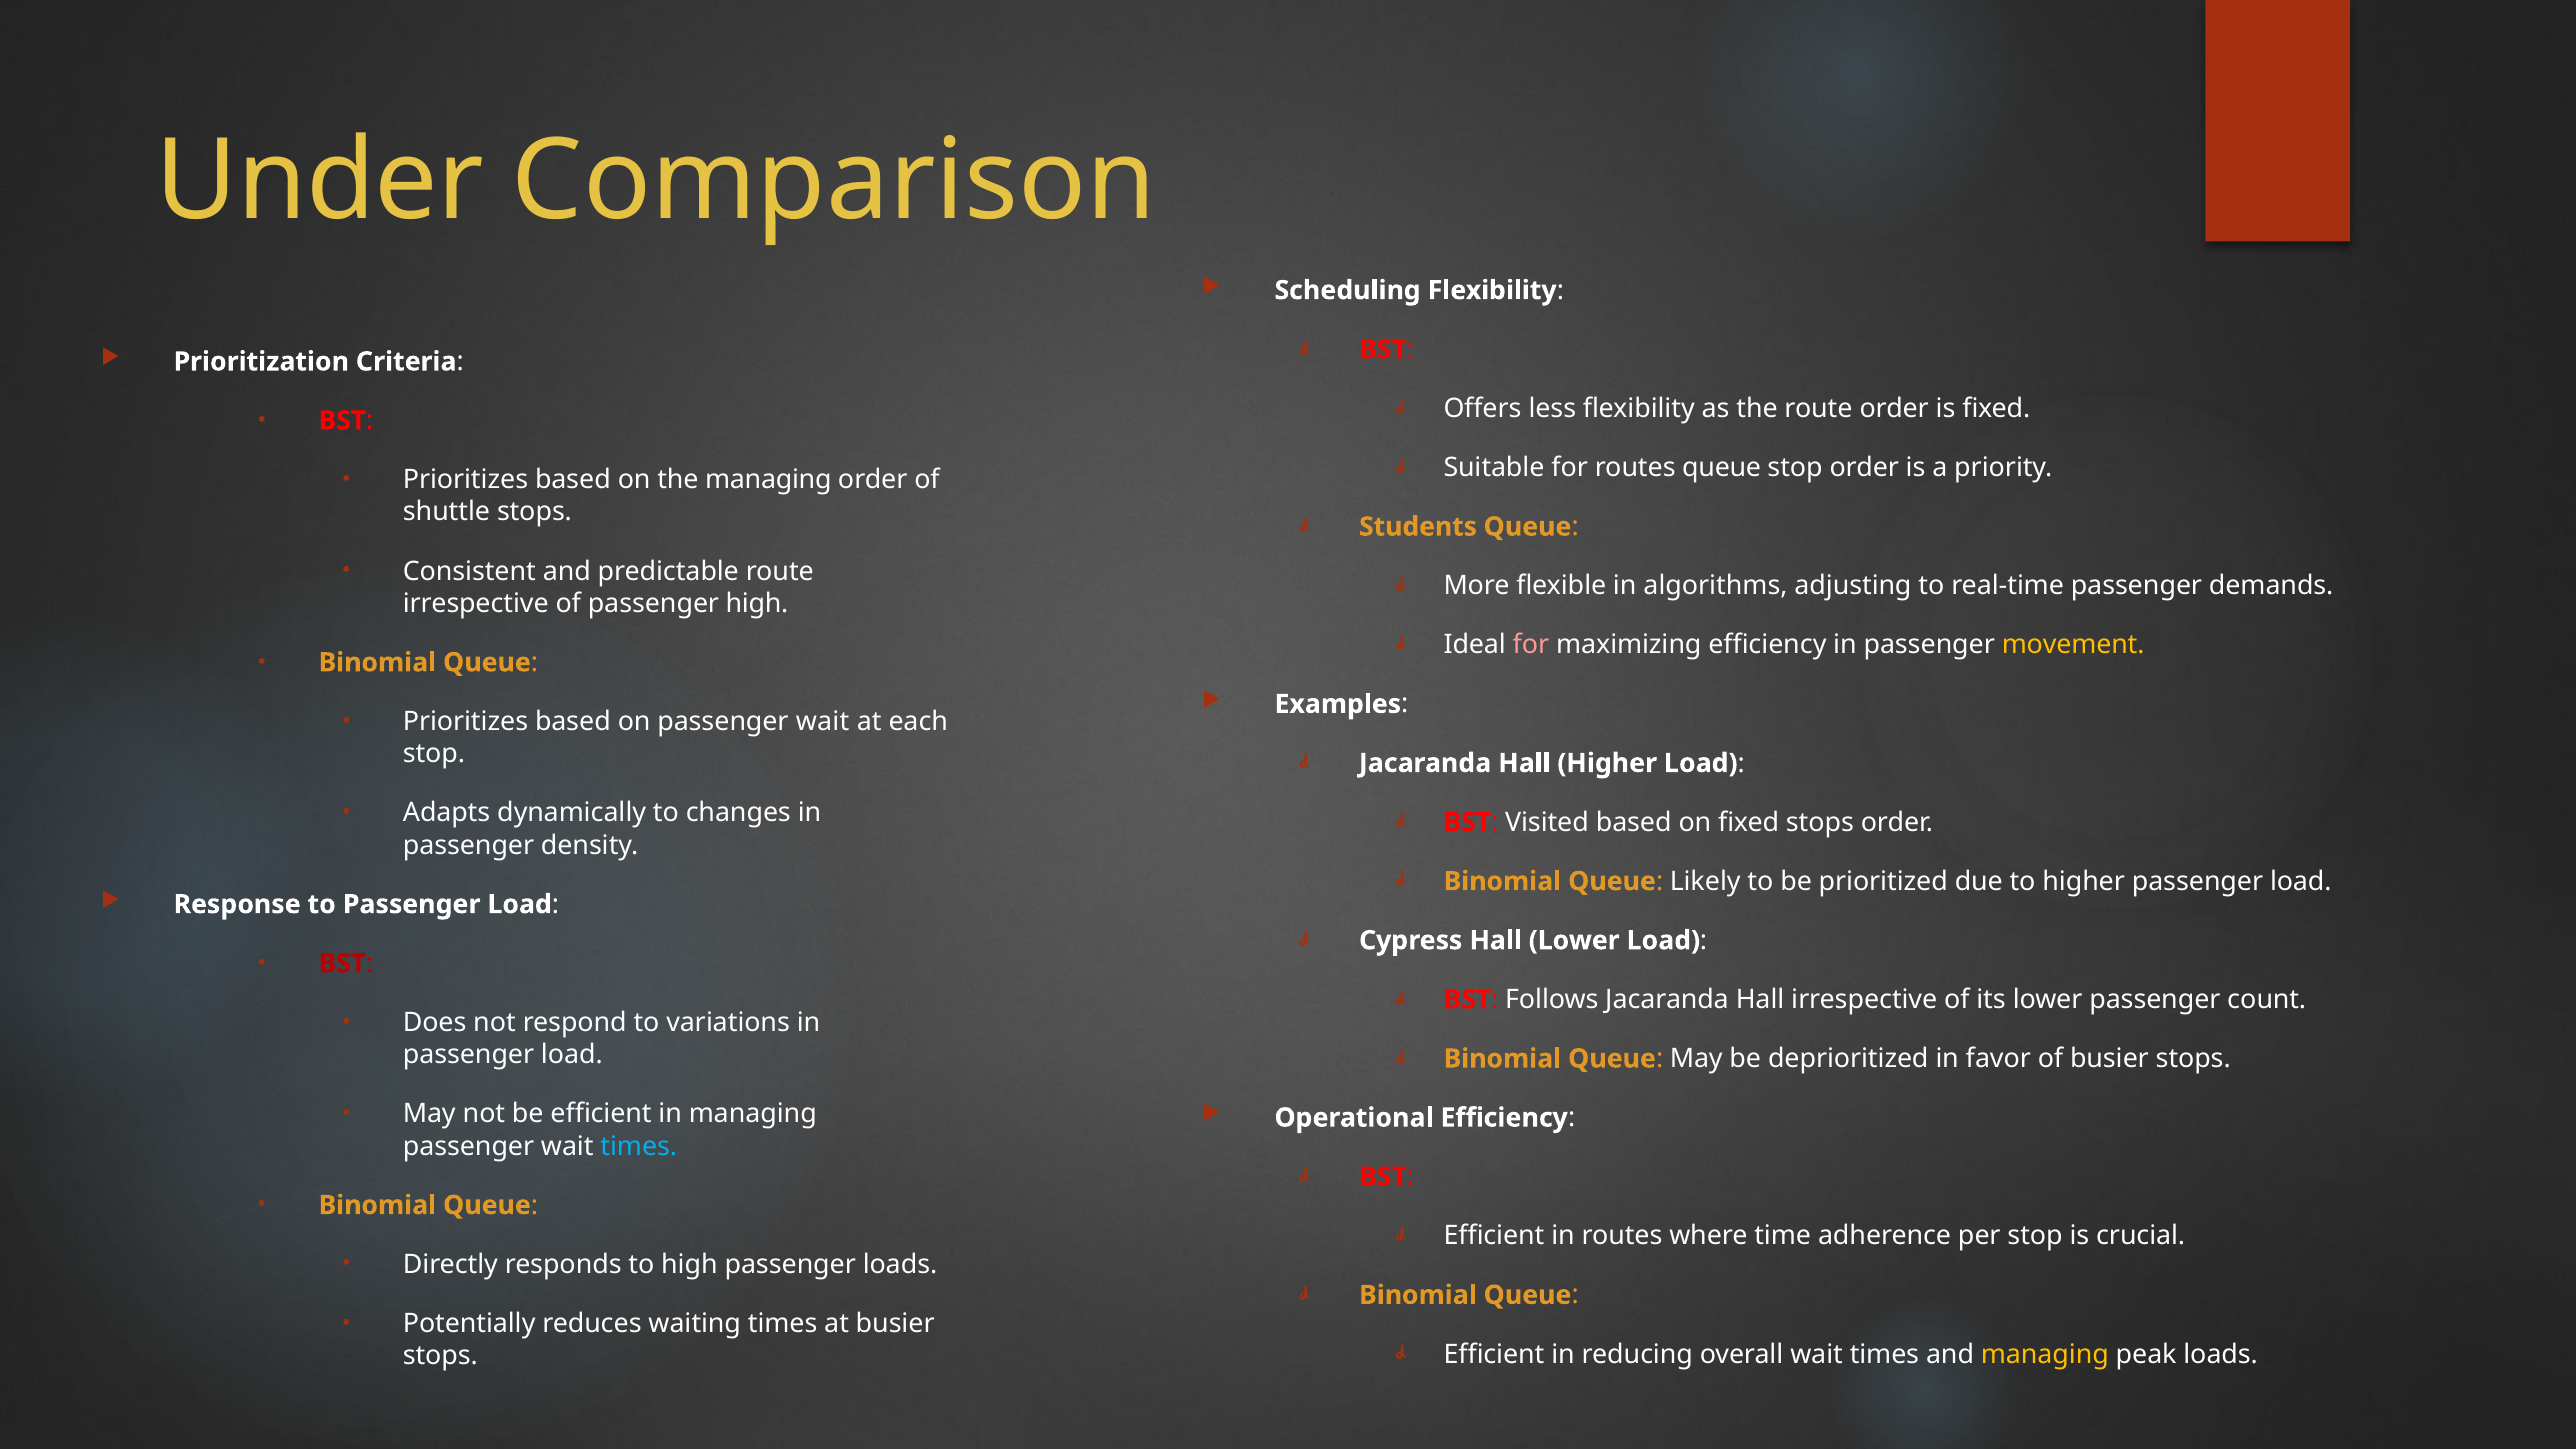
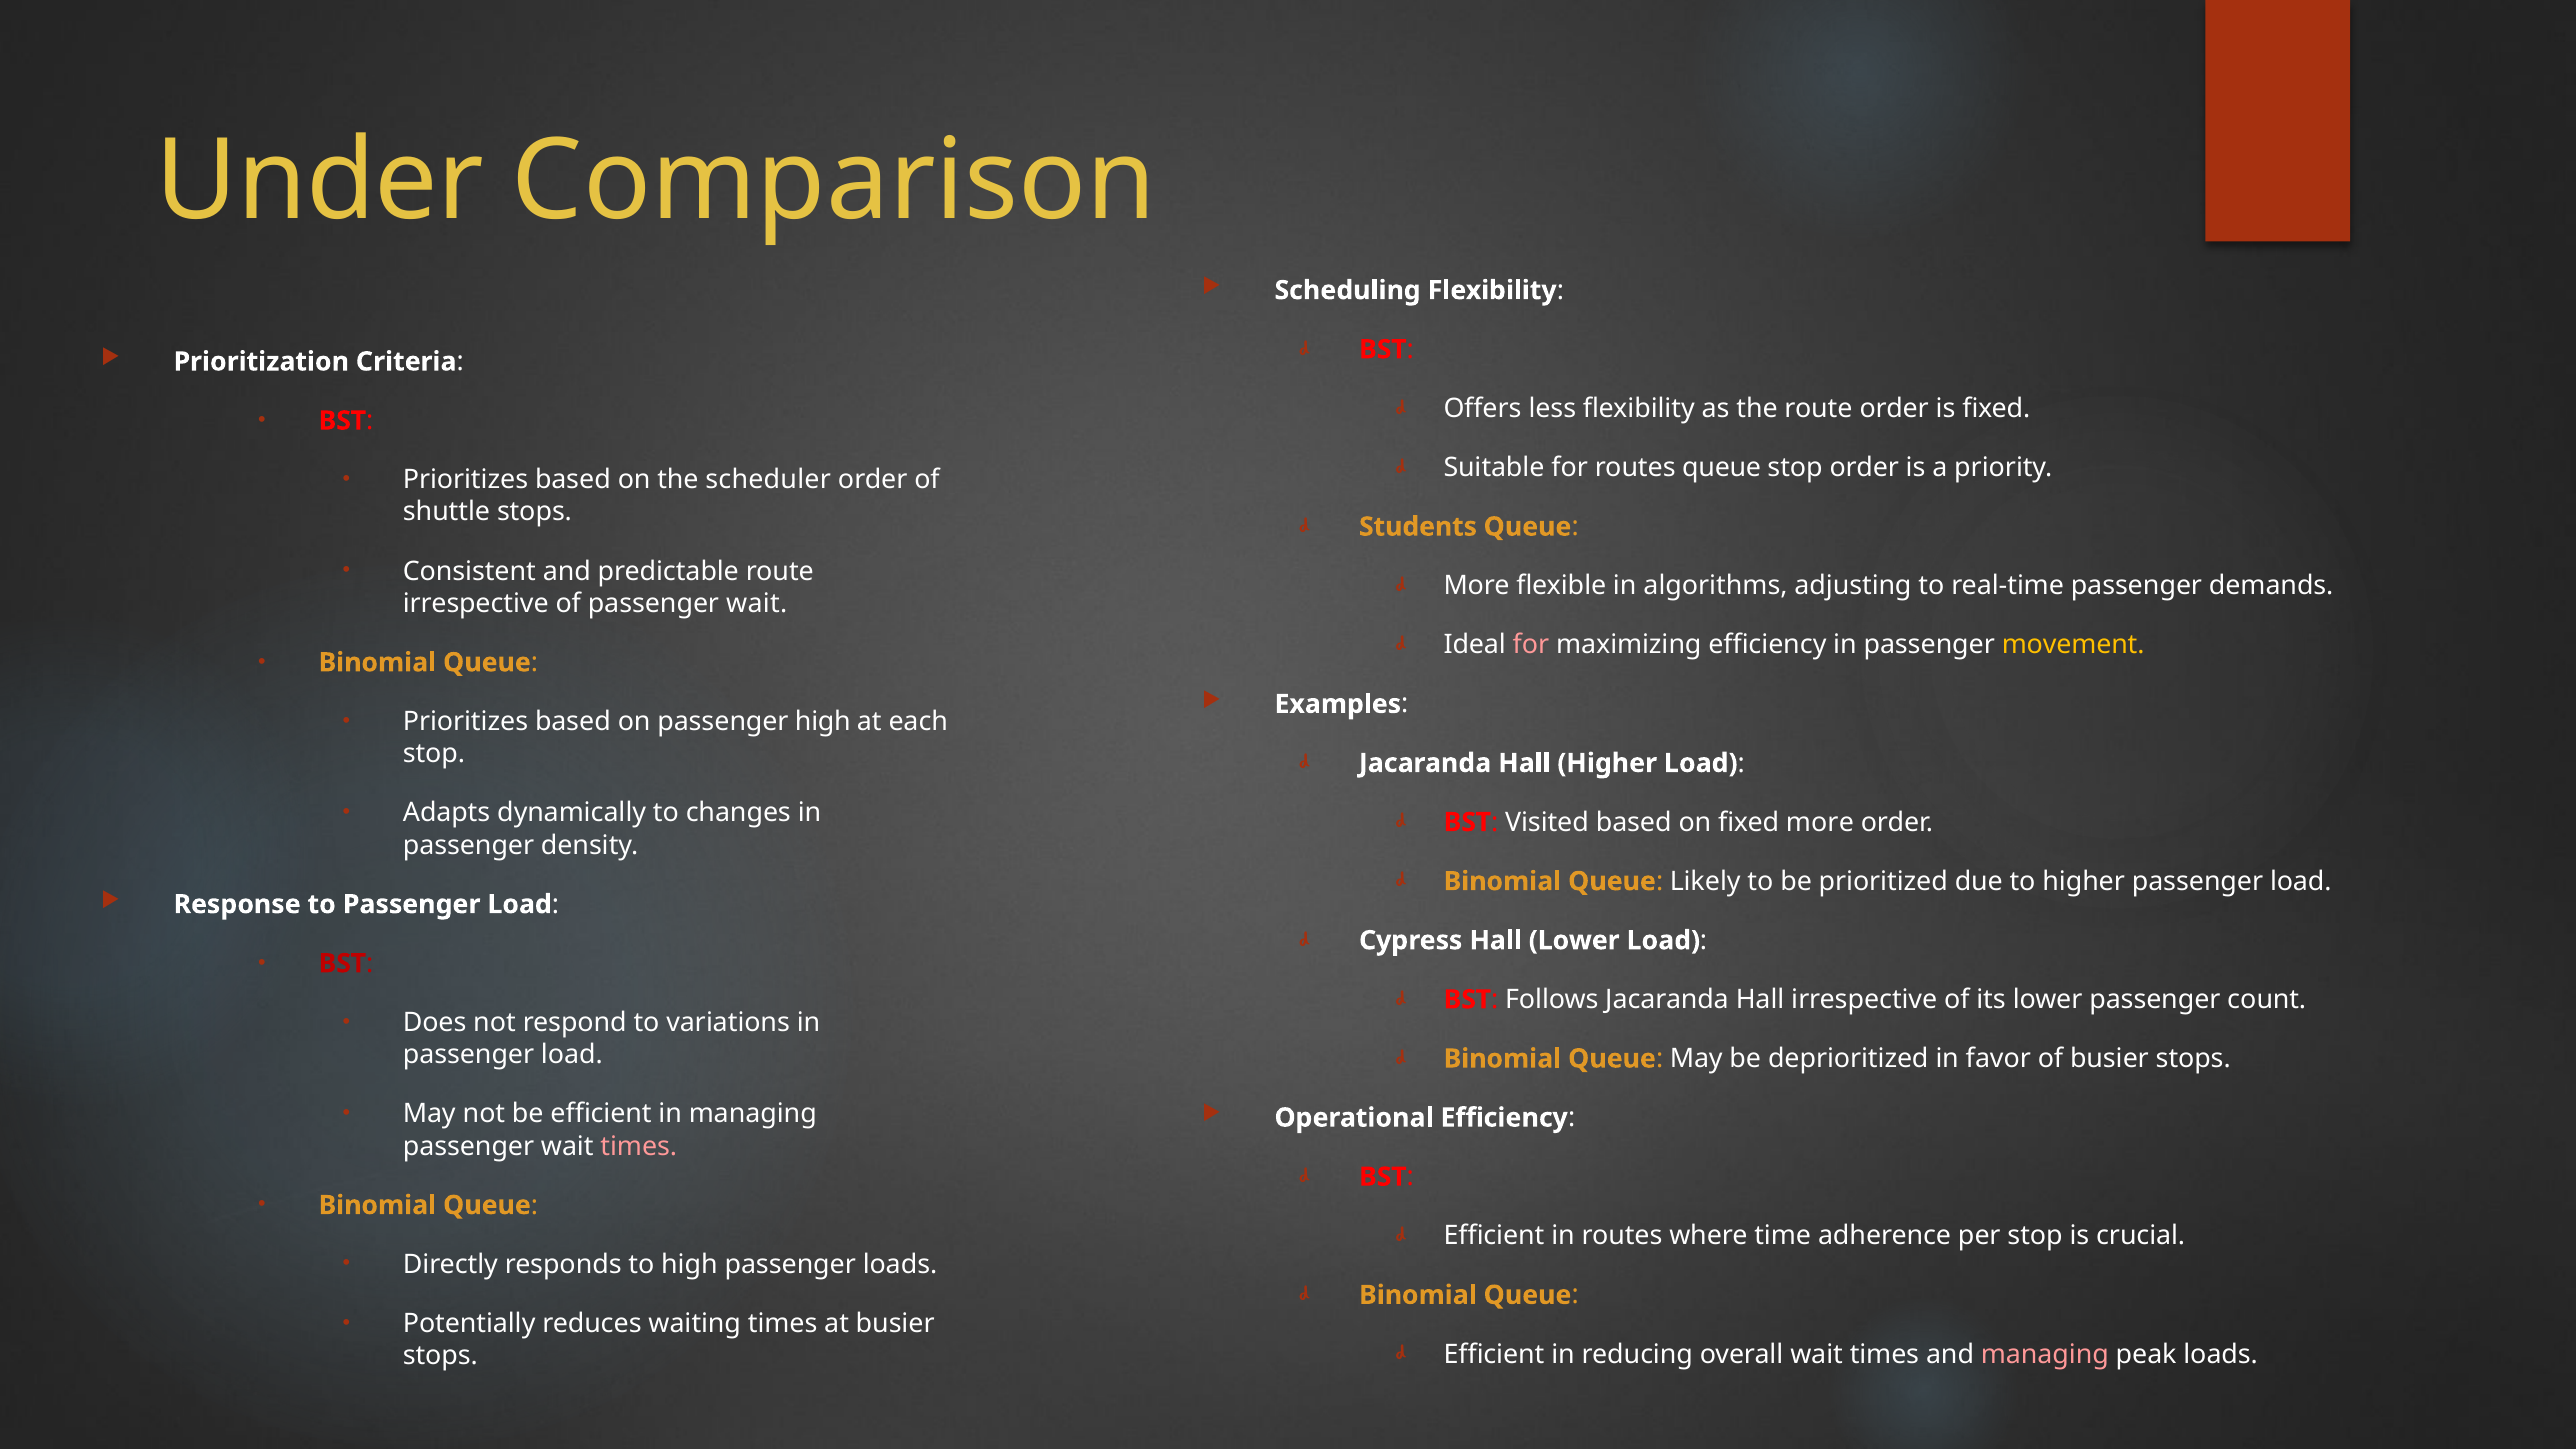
the managing: managing -> scheduler (768, 480)
of passenger high: high -> wait (757, 603)
on passenger wait: wait -> high (823, 722)
fixed stops: stops -> more (1820, 822)
times colour: light blue -> pink (639, 1146)
managing colour: yellow -> pink (2045, 1354)
